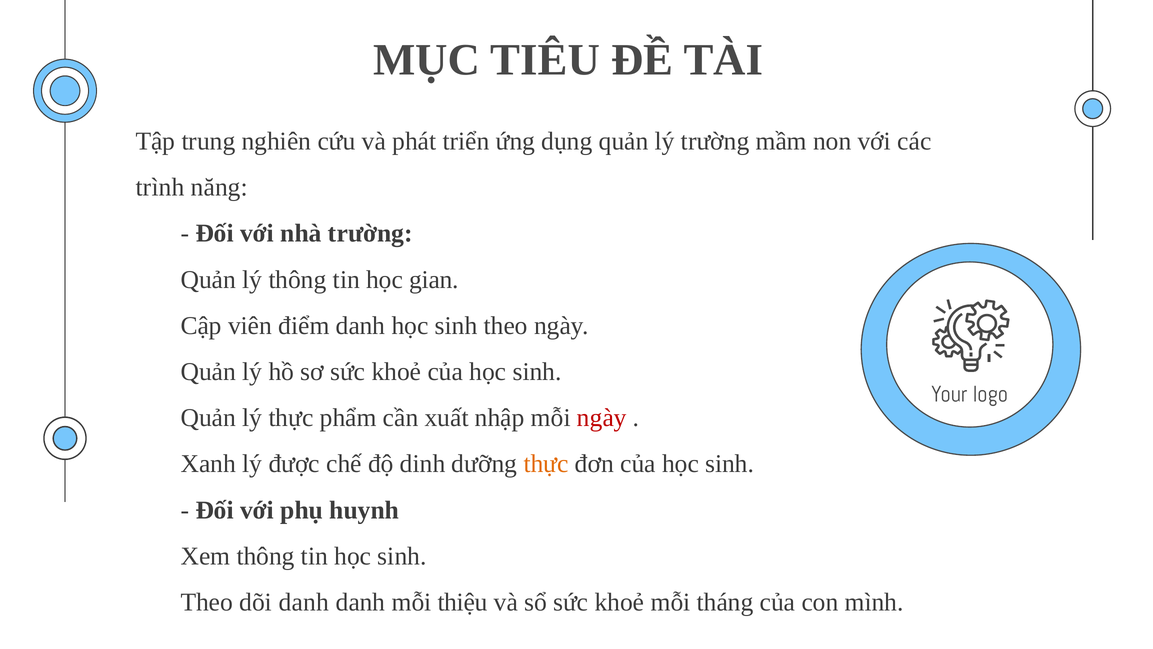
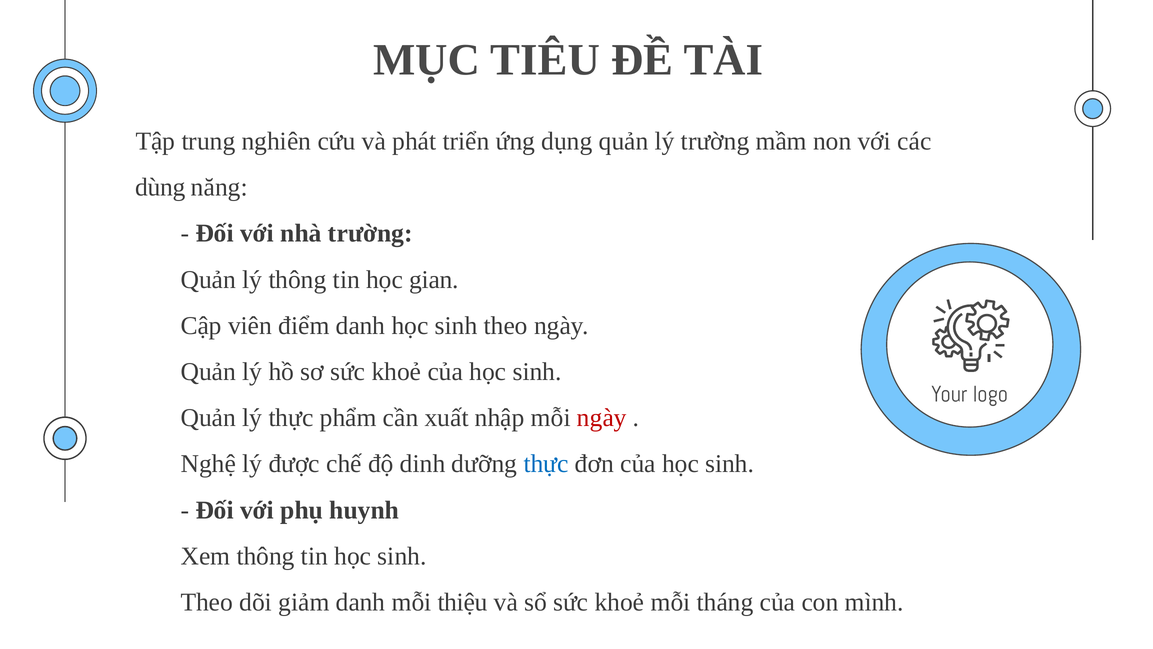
trình: trình -> dùng (160, 187)
Xanh: Xanh -> Nghệ (208, 464)
thực colour: orange -> blue (546, 464)
dõi danh: danh -> giảm (304, 602)
